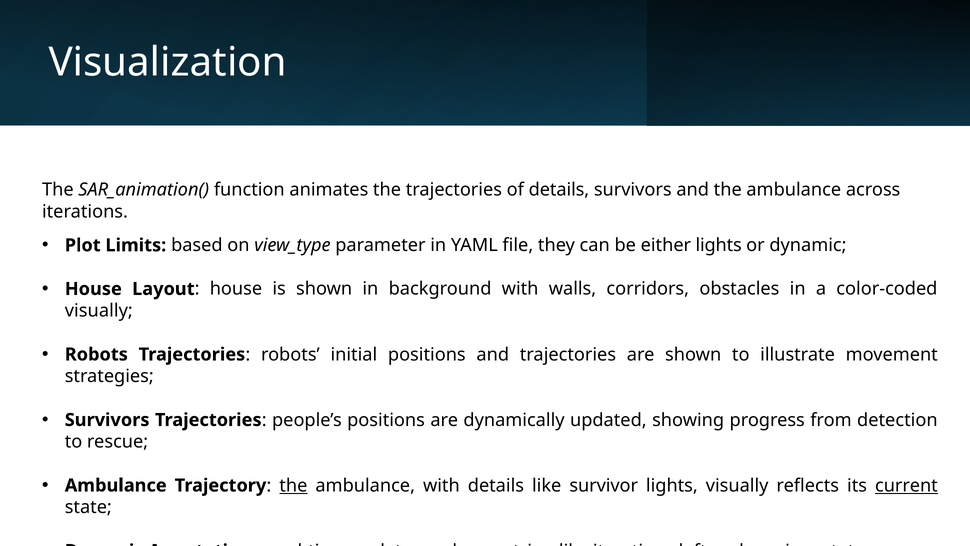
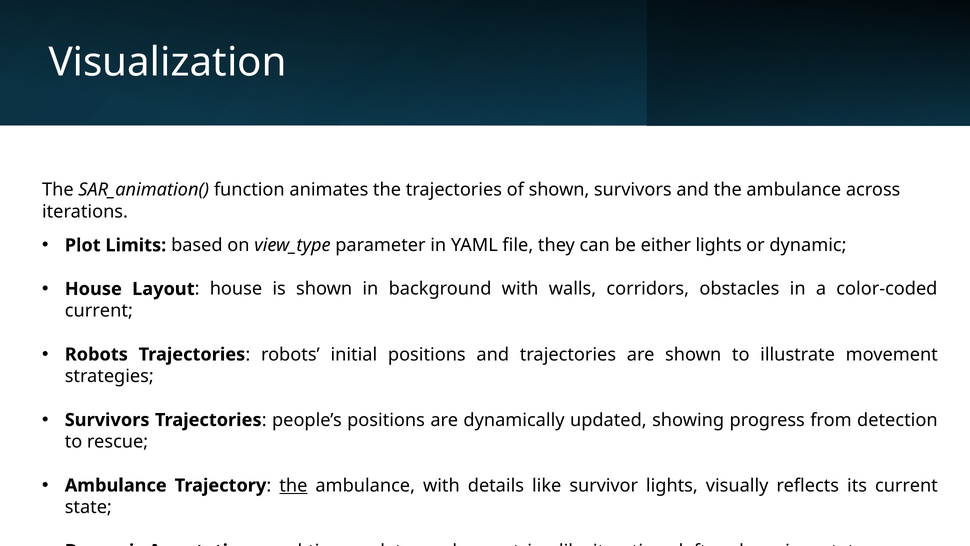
of details: details -> shown (559, 190)
visually: visually -> current (99, 311)
current underline: present -> none (906, 485)
